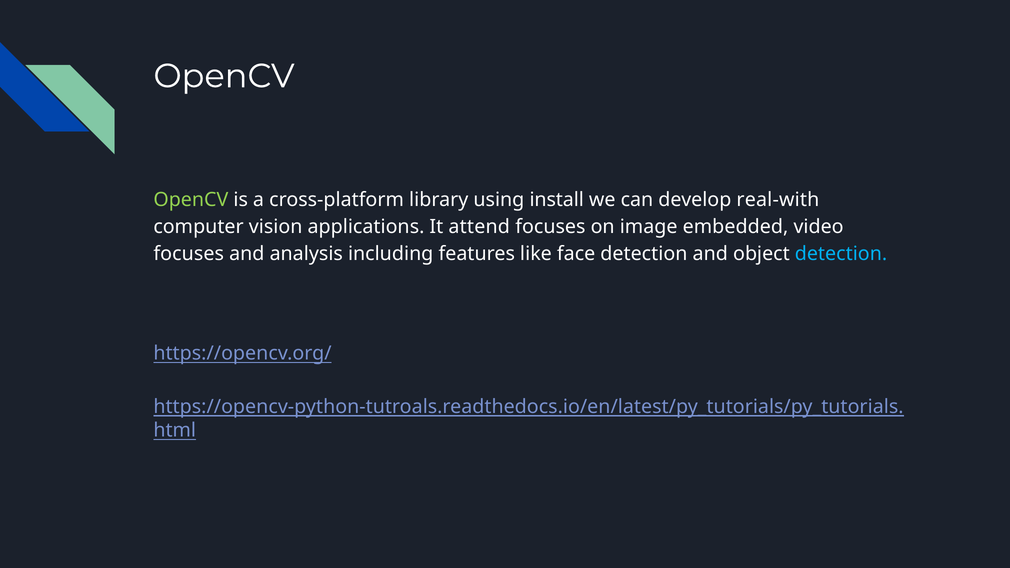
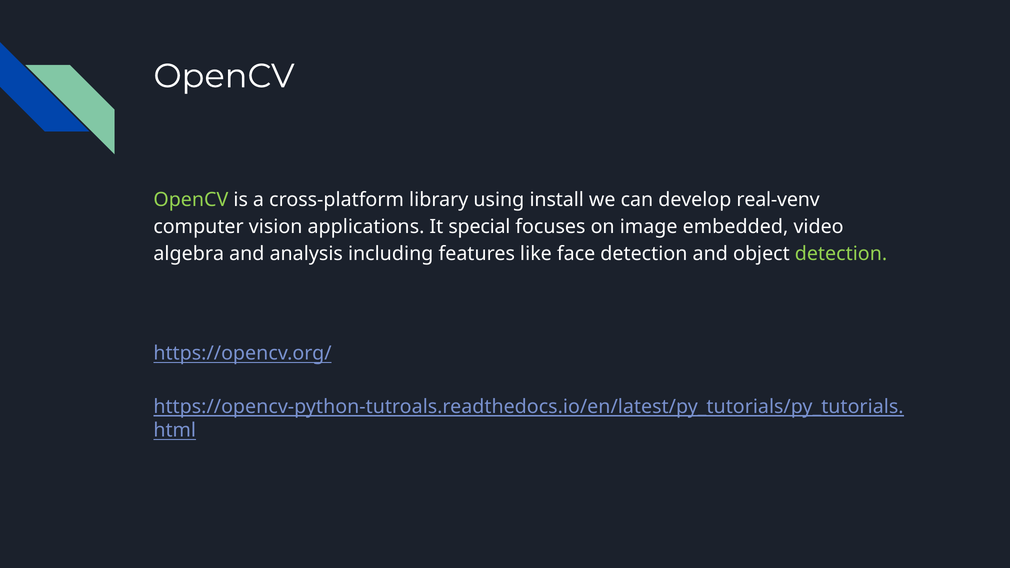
real-with: real-with -> real-venv (778, 200)
attend: attend -> special (479, 227)
focuses: focuses -> algebra (189, 254)
detection colour: light blue -> light green (841, 254)
